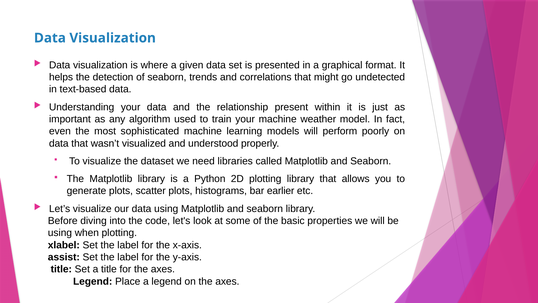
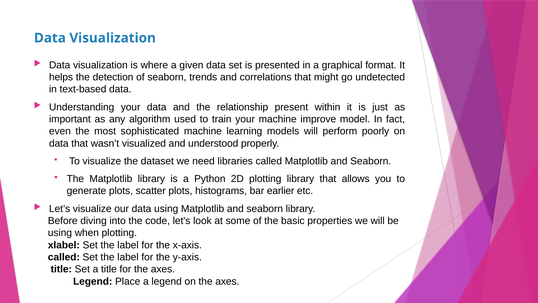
weather: weather -> improve (318, 119)
assist: assist -> called (64, 257)
